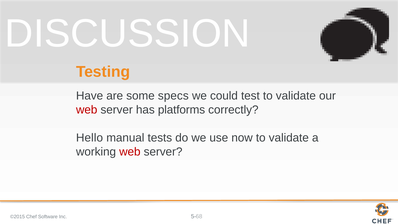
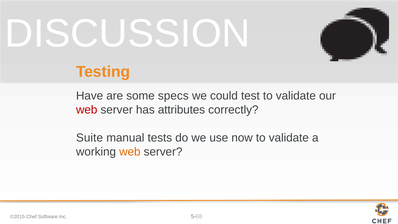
platforms: platforms -> attributes (181, 110)
Hello: Hello -> Suite (90, 138)
web colour: red -> orange (130, 152)
